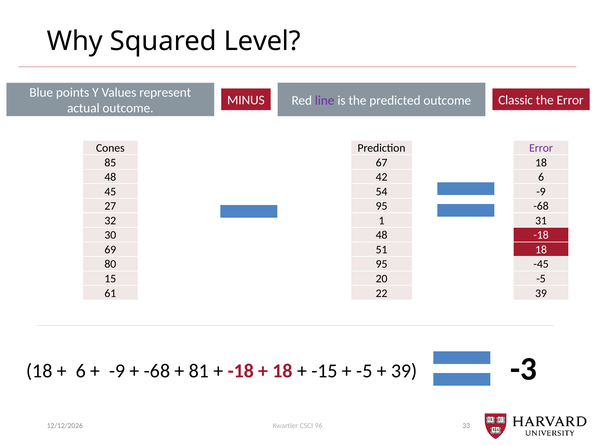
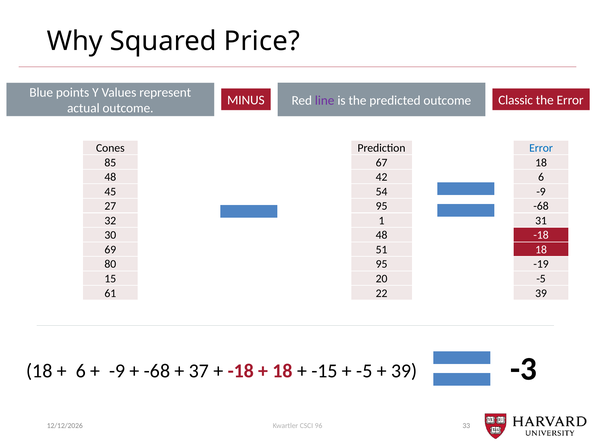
Level: Level -> Price (262, 41)
Error colour: purple -> blue (541, 148)
-45: -45 -> -19 (541, 264)
81: 81 -> 37 (199, 371)
